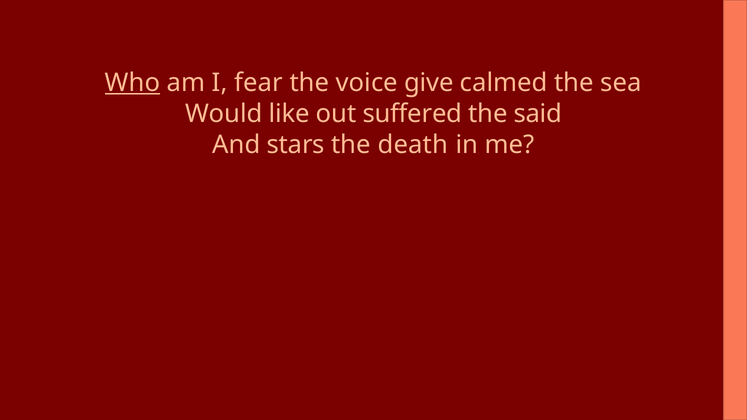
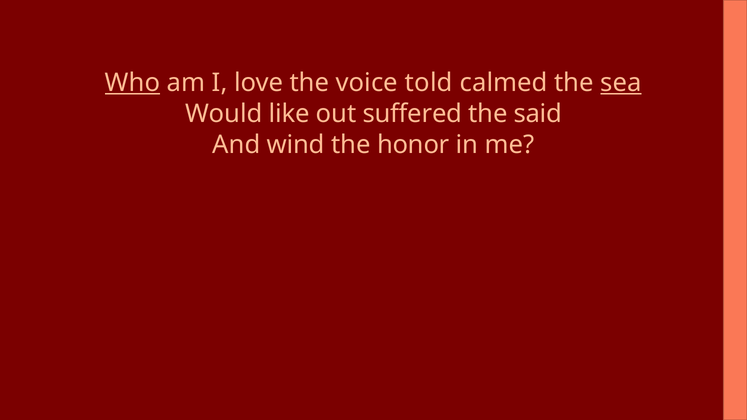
fear: fear -> love (259, 83)
give: give -> told (429, 83)
sea underline: none -> present (621, 83)
stars: stars -> wind (296, 145)
death: death -> honor (413, 145)
